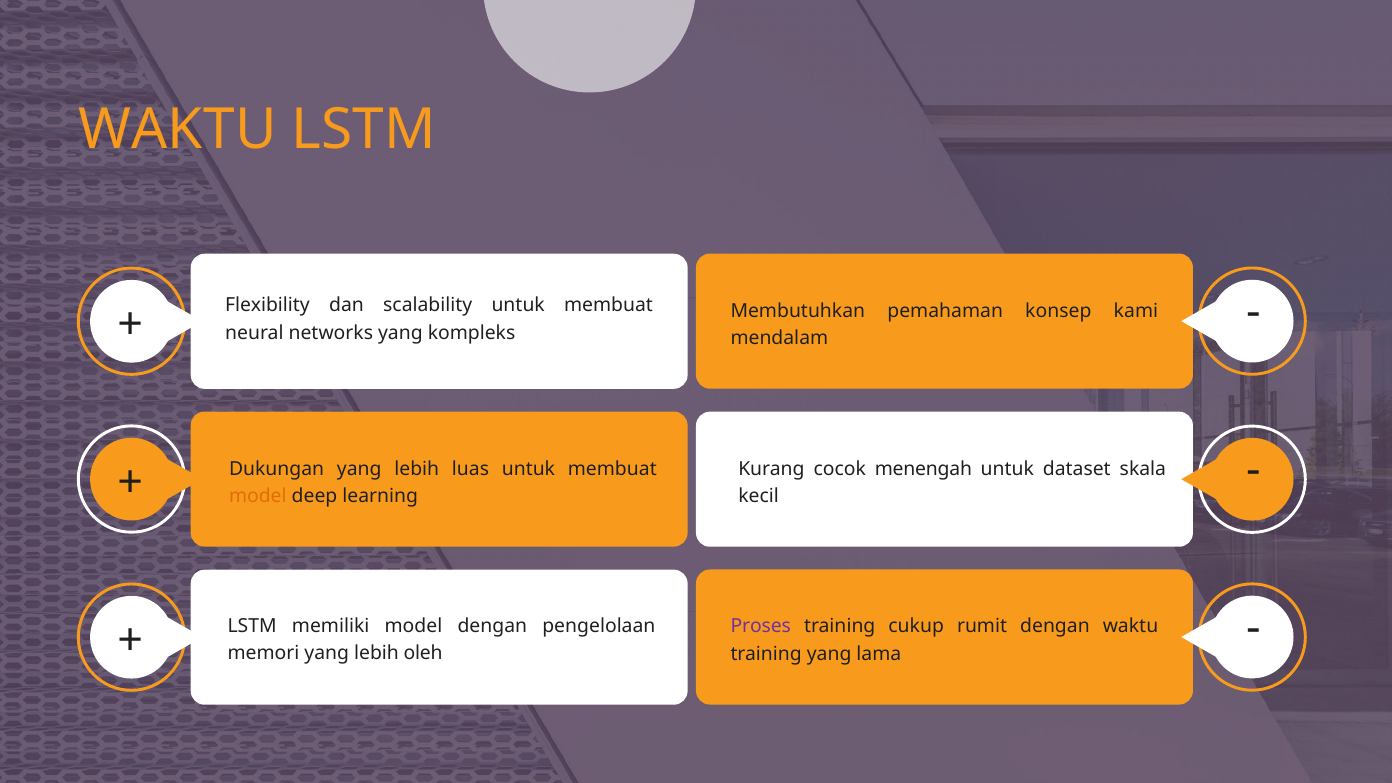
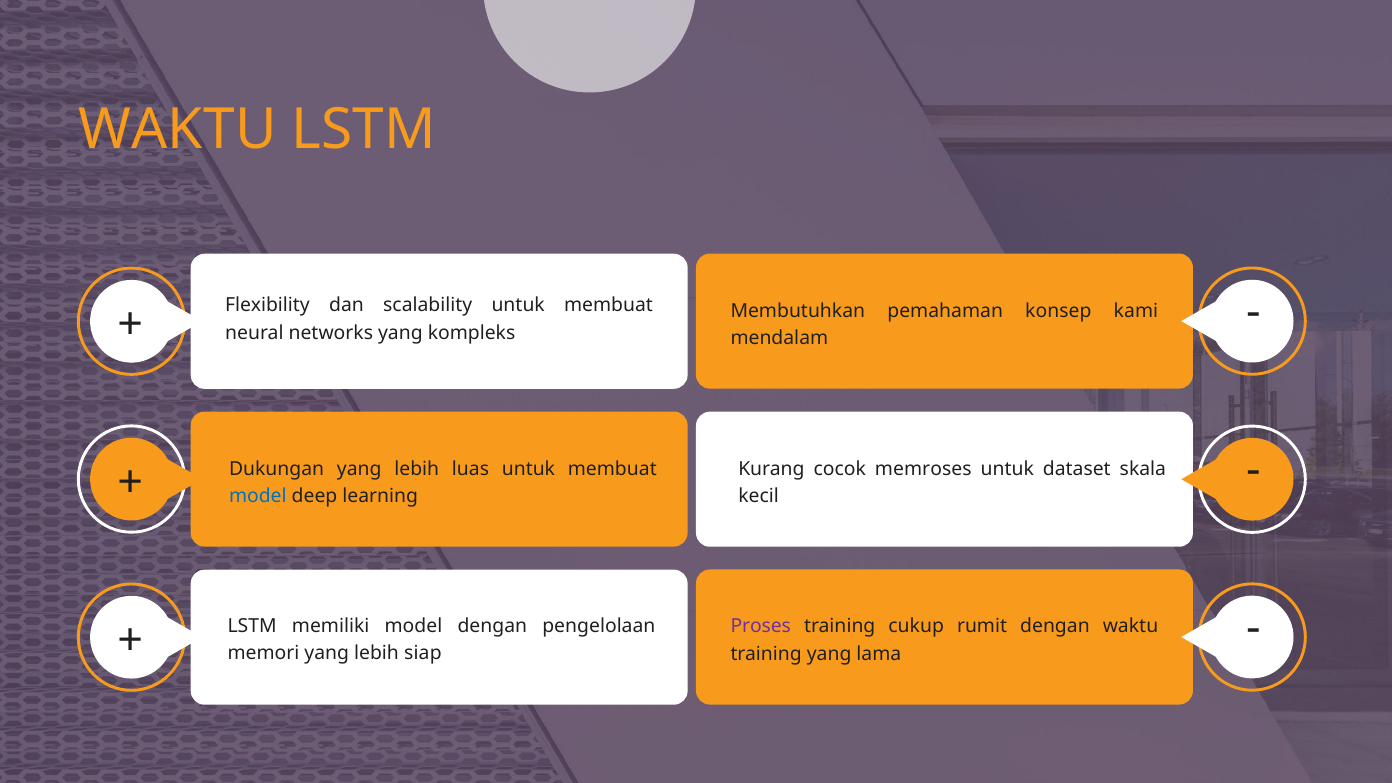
menengah: menengah -> memroses (923, 469)
model colour: orange -> blue (258, 496)
oleh: oleh -> siap (423, 653)
